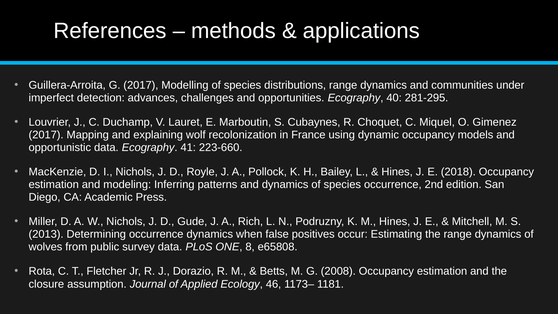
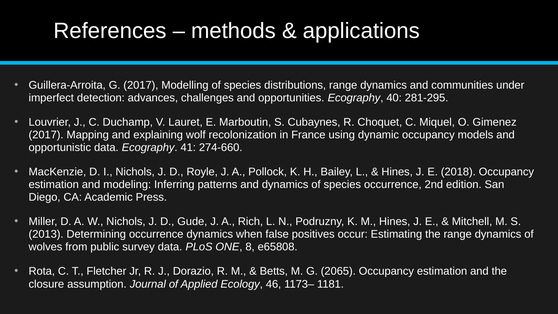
223-660: 223-660 -> 274-660 (221, 147)
2008: 2008 -> 2065 (338, 271)
